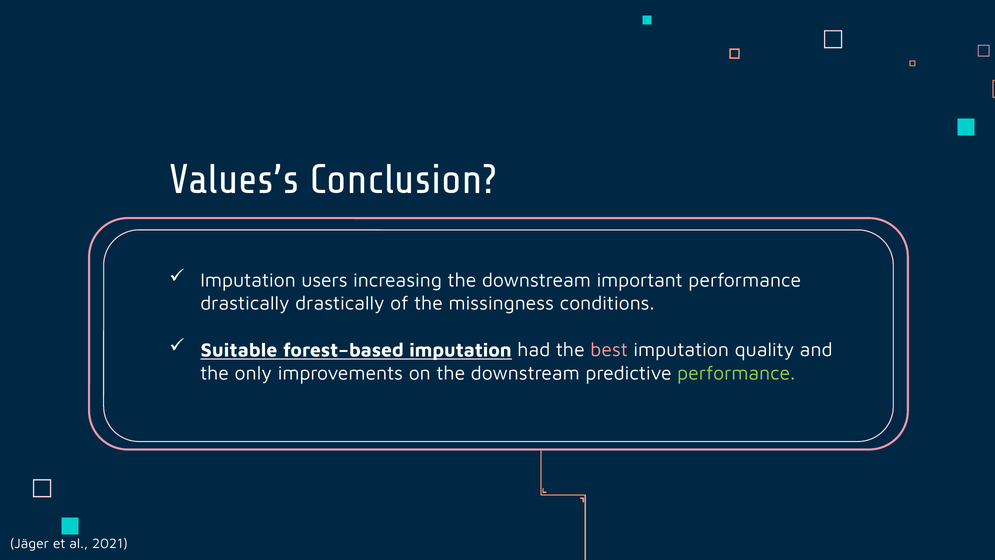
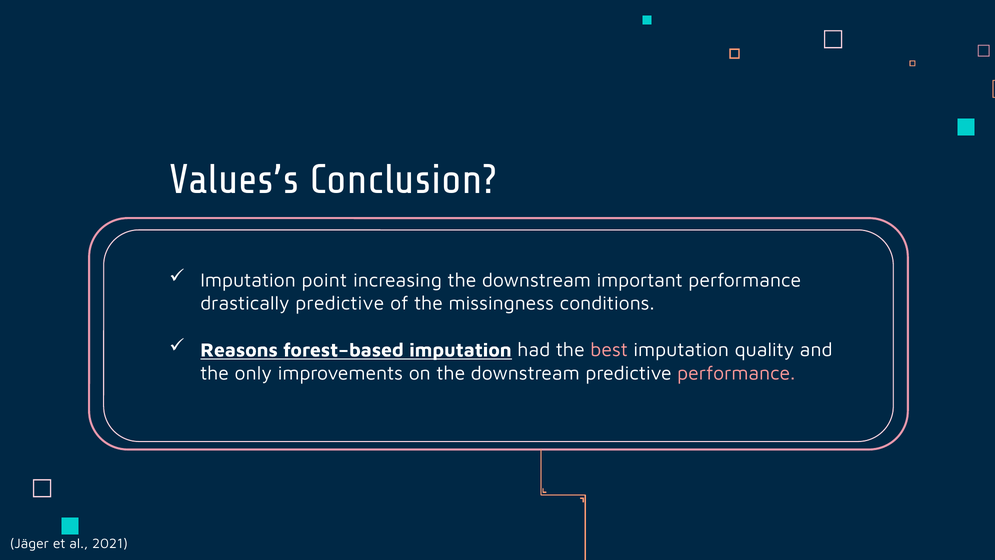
users: users -> point (324, 280)
drastically drastically: drastically -> predictive (340, 303)
Suitable: Suitable -> Reasons (239, 350)
performance colour: light green -> pink (736, 373)
